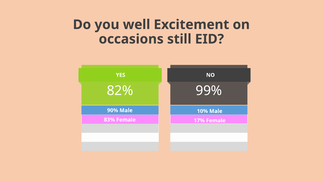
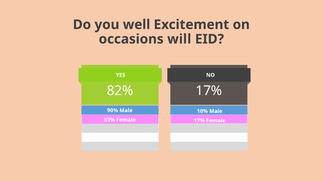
still: still -> will (179, 39)
99%: 99% -> 17% (209, 91)
